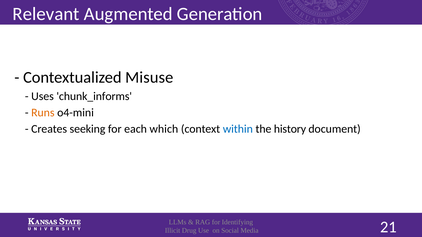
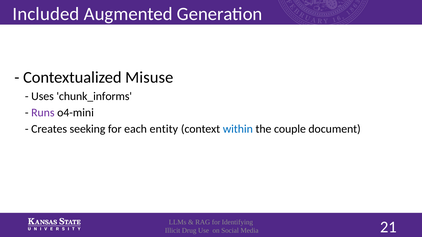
Relevant: Relevant -> Included (46, 14)
Runs colour: orange -> purple (43, 113)
which: which -> entity (164, 129)
history: history -> couple (290, 129)
